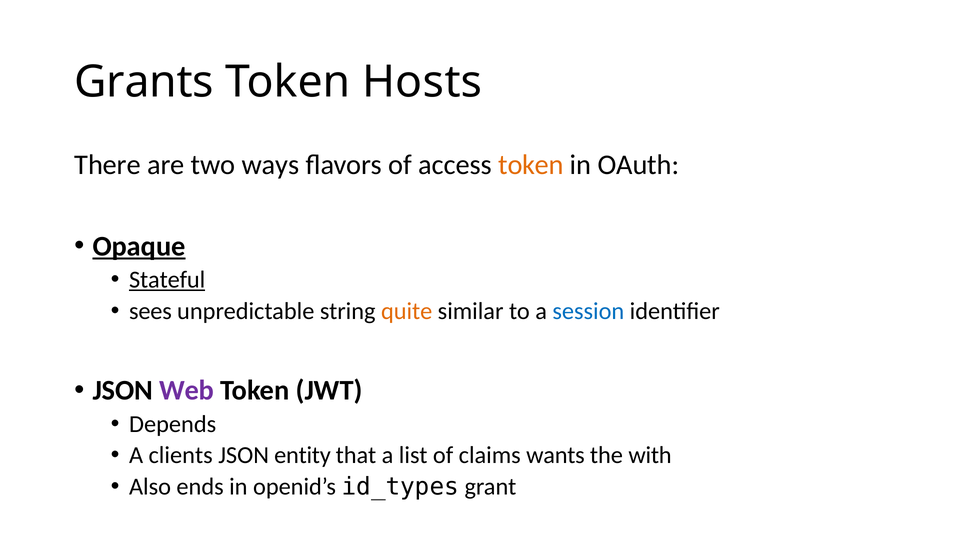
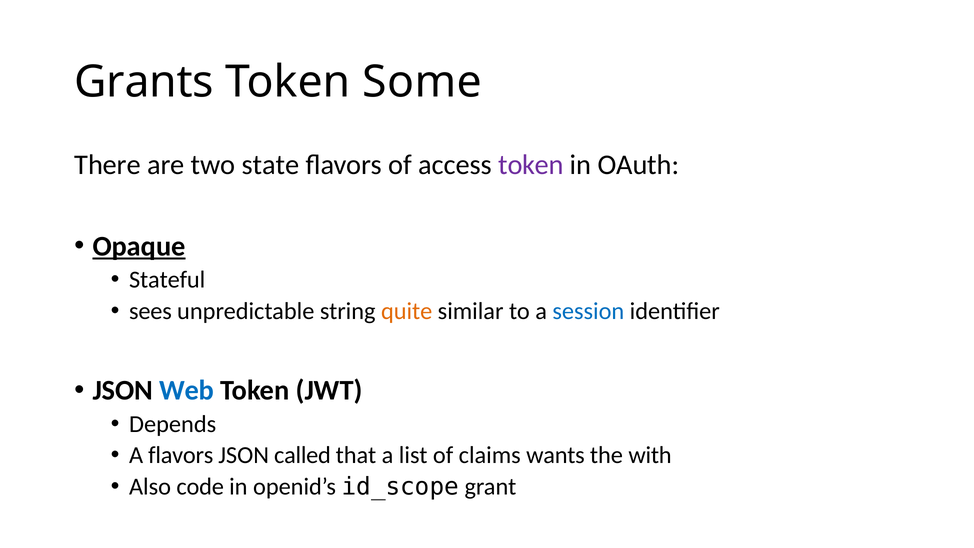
Hosts: Hosts -> Some (422, 82)
ways: ways -> state (270, 165)
token colour: orange -> purple (531, 165)
Stateful underline: present -> none (167, 280)
Web colour: purple -> blue (187, 390)
A clients: clients -> flavors (181, 455)
entity: entity -> called (302, 455)
ends: ends -> code (200, 487)
id_types: id_types -> id_scope (400, 487)
